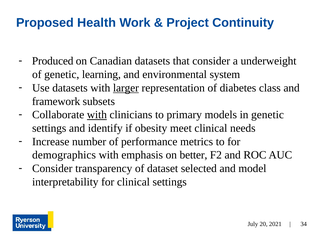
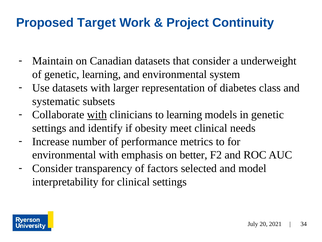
Health: Health -> Target (97, 23)
Produced: Produced -> Maintain (53, 61)
larger underline: present -> none (126, 88)
framework: framework -> systematic (56, 101)
to primary: primary -> learning (184, 115)
demographics: demographics -> environmental (64, 155)
dataset: dataset -> factors (163, 168)
